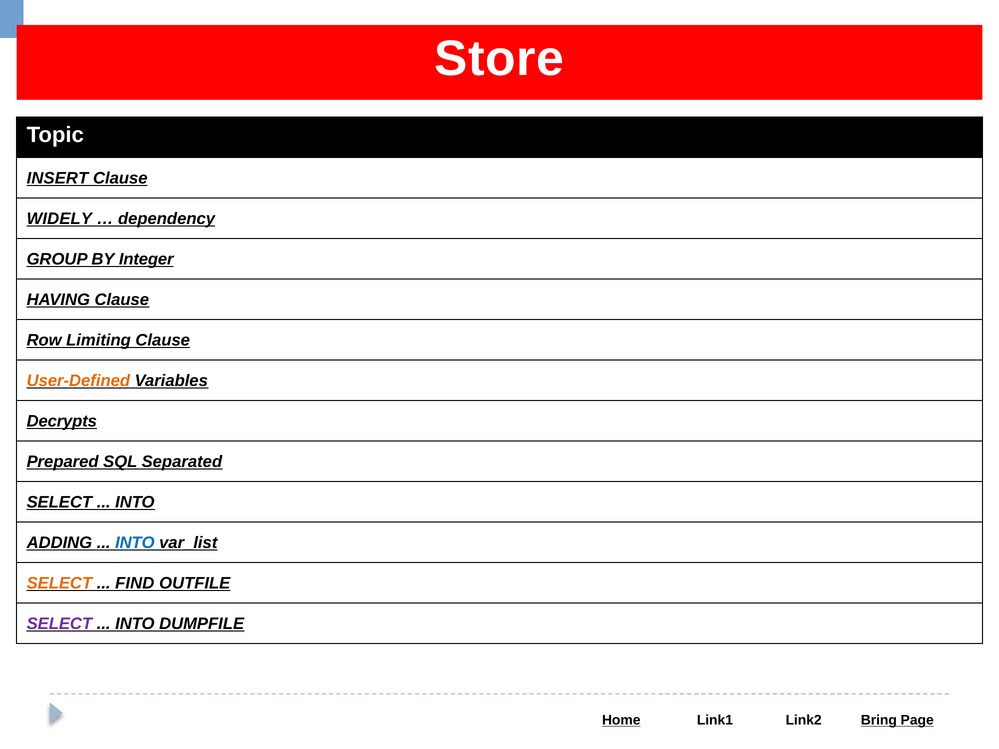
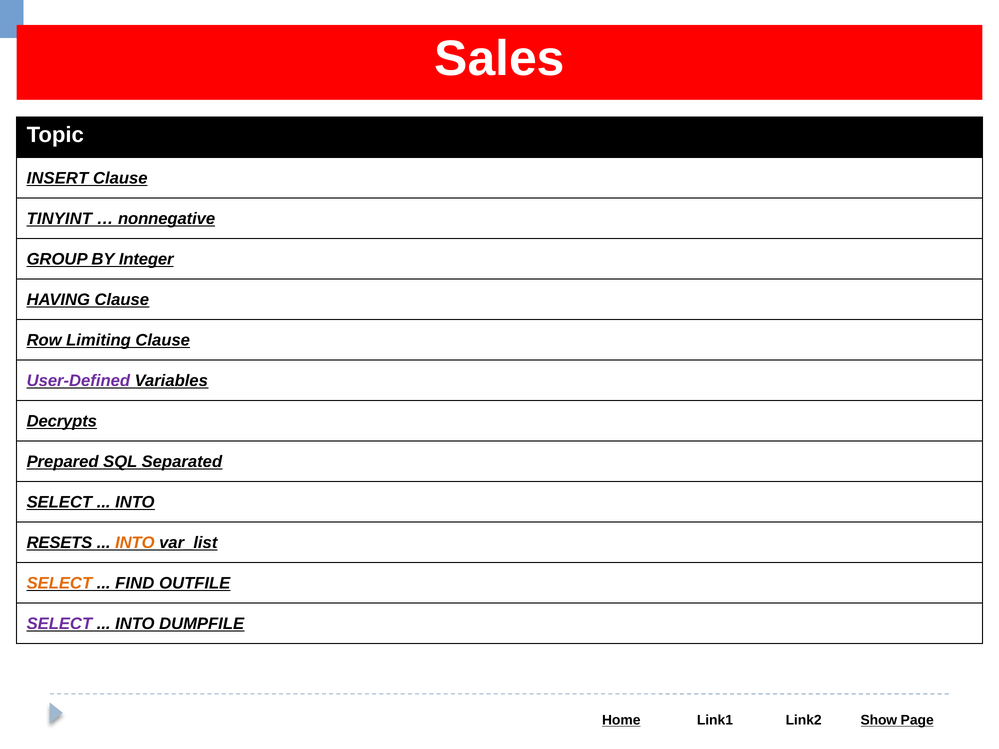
Store: Store -> Sales (499, 59)
WIDELY: WIDELY -> TINYINT (59, 219)
dependency: dependency -> nonnegative (167, 219)
User-Defined colour: orange -> purple (78, 381)
ADDING: ADDING -> RESETS (59, 543)
INTO colour: blue -> orange (135, 543)
Bring: Bring -> Show (879, 720)
